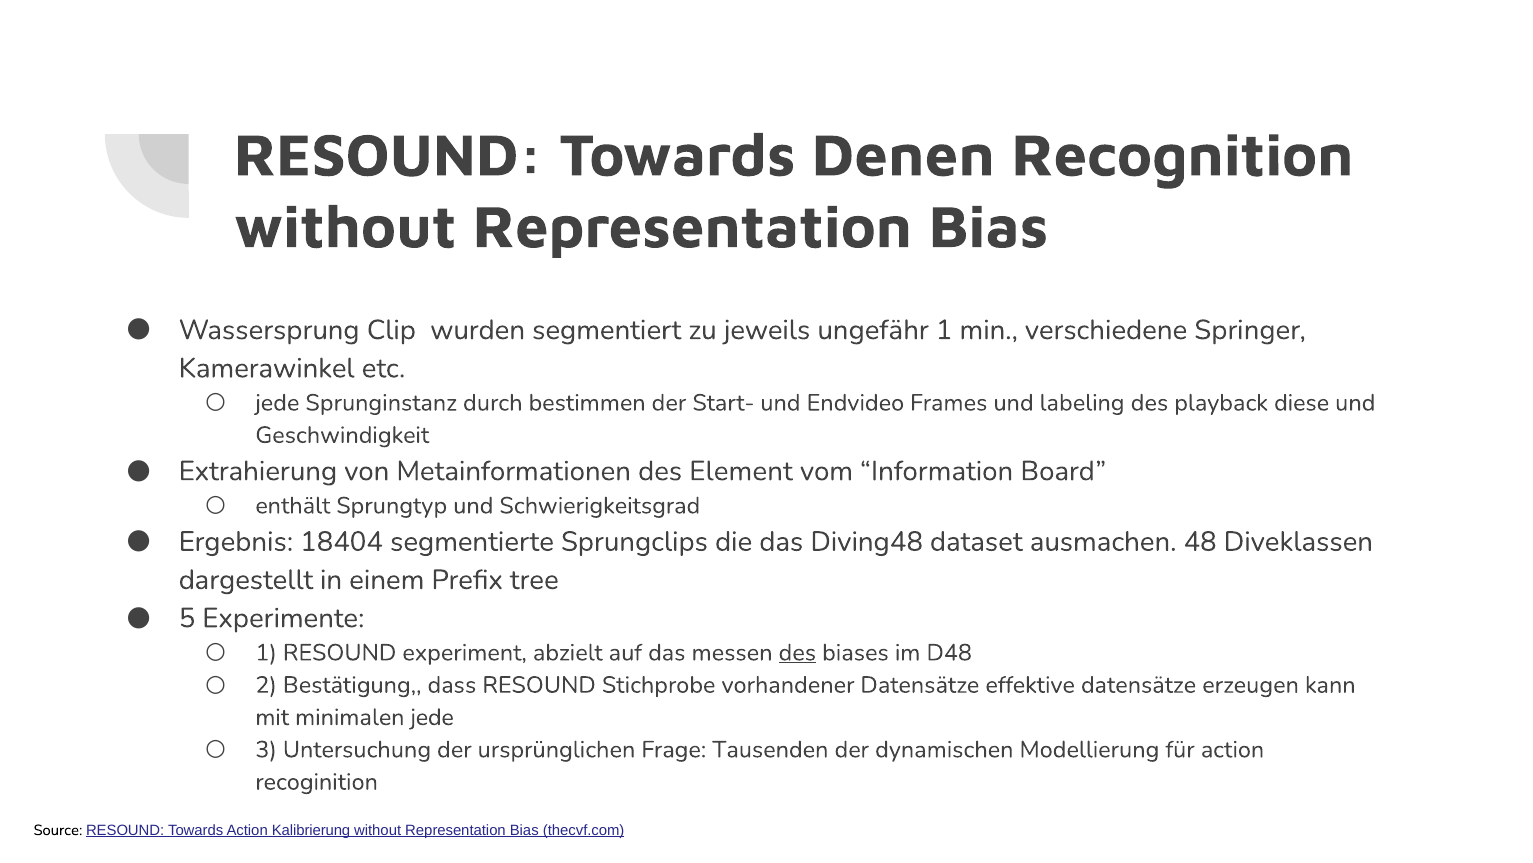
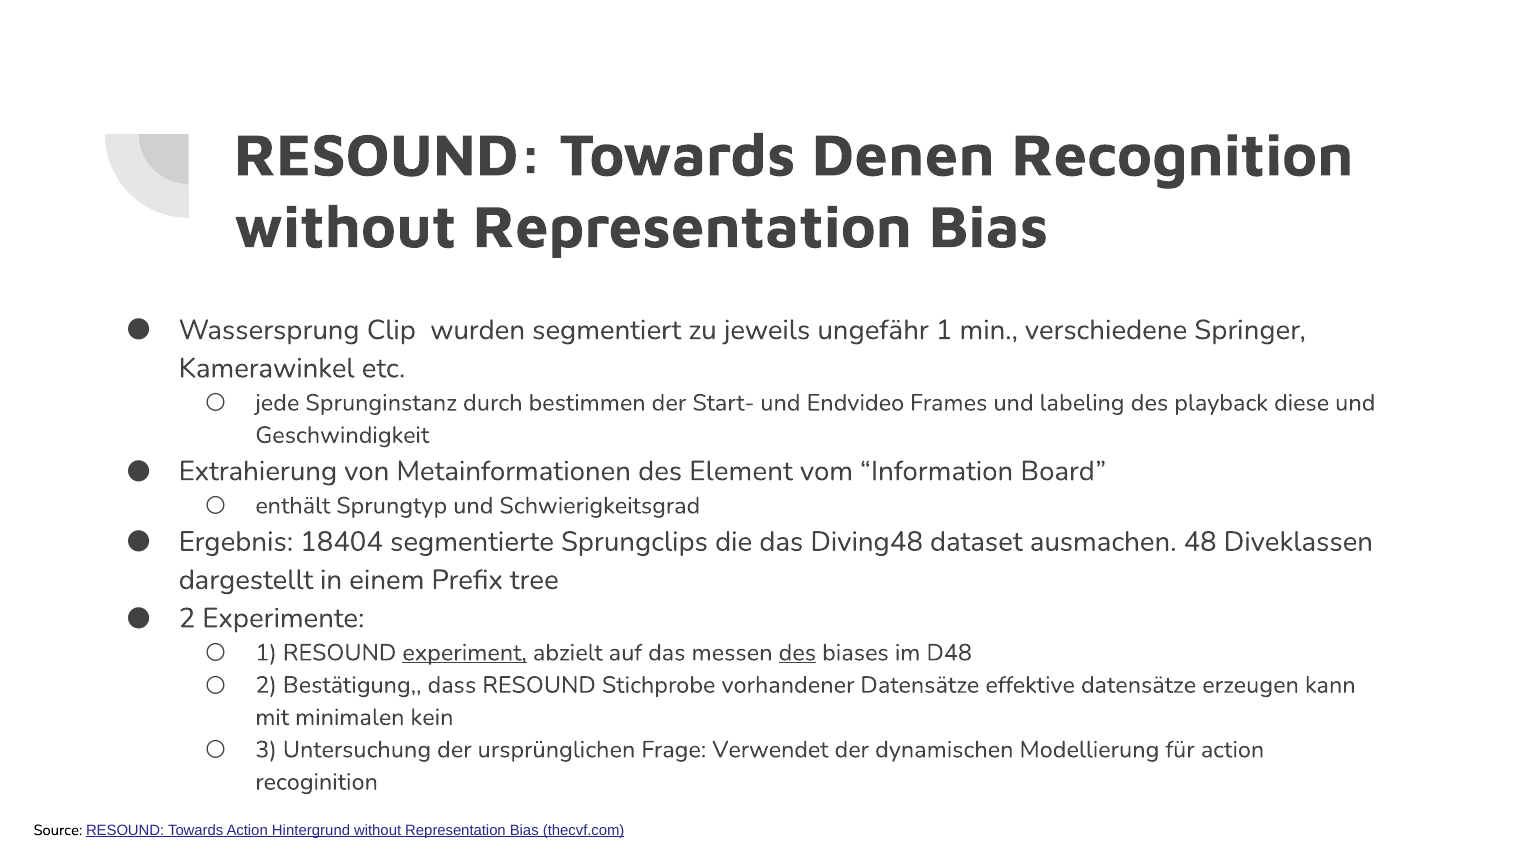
5: 5 -> 2 (187, 618)
experiment underline: none -> present (465, 652)
minimalen jede: jede -> kein (432, 717)
Tausenden: Tausenden -> Verwendet (770, 749)
Kalibrierung: Kalibrierung -> Hintergrund (311, 830)
